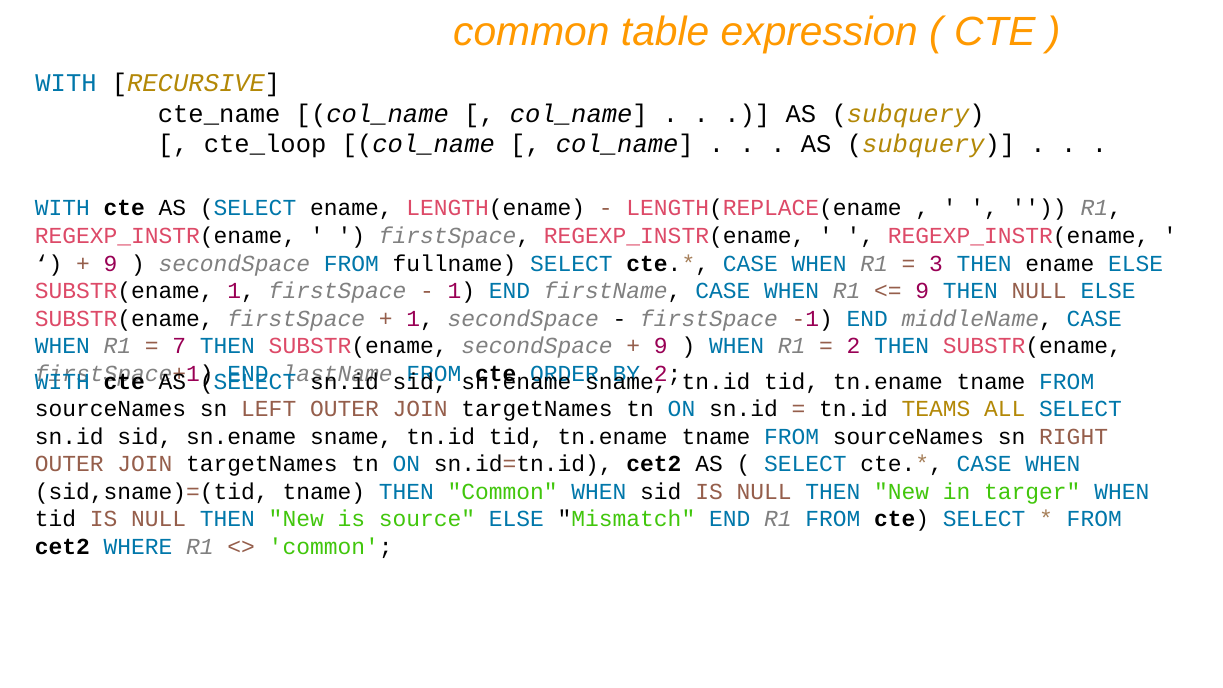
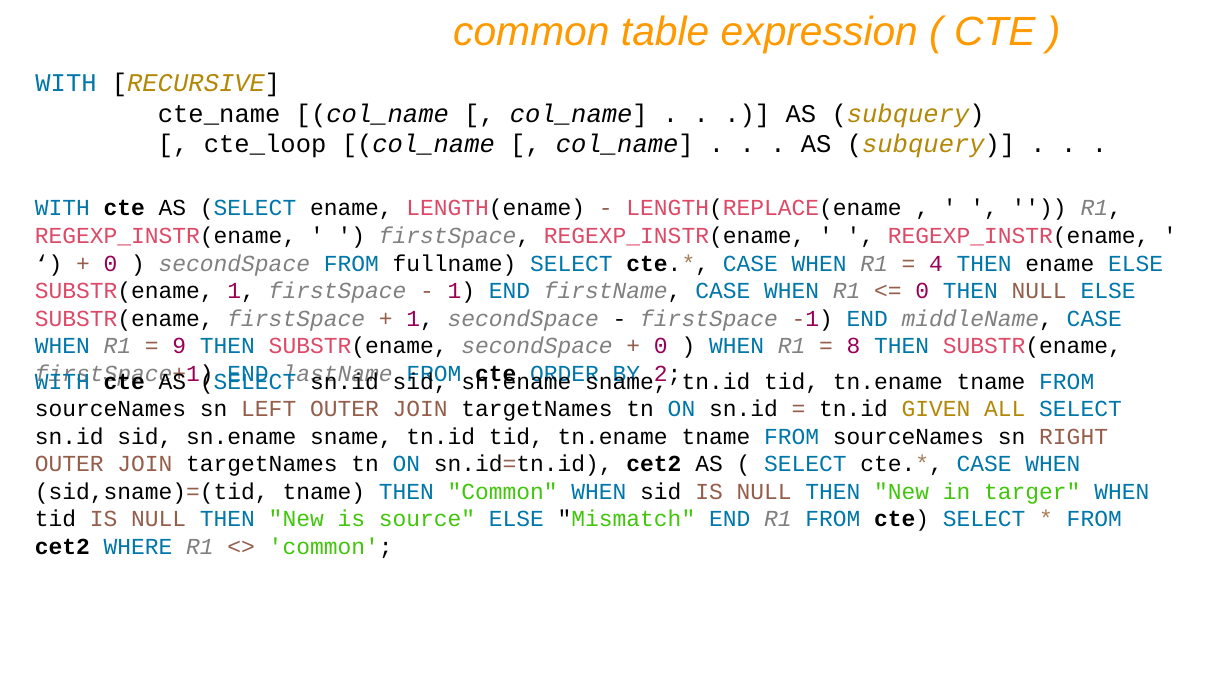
9: 9 -> 0 (111, 263)
3: 3 -> 4 (936, 263)
9: 9 -> 0 (922, 291)
7: 7 -> 9 (179, 346)
9: 9 -> 0 (661, 346)
2: 2 -> 8 (853, 346)
TEAMS: TEAMS -> GIVEN (936, 409)
